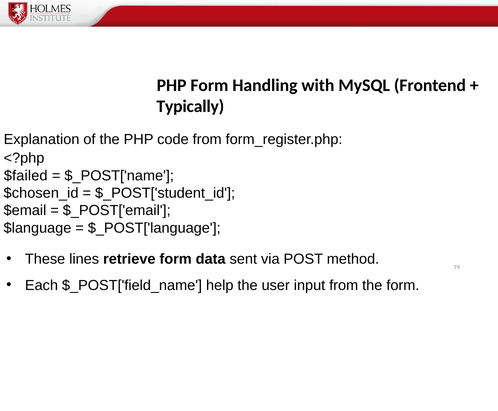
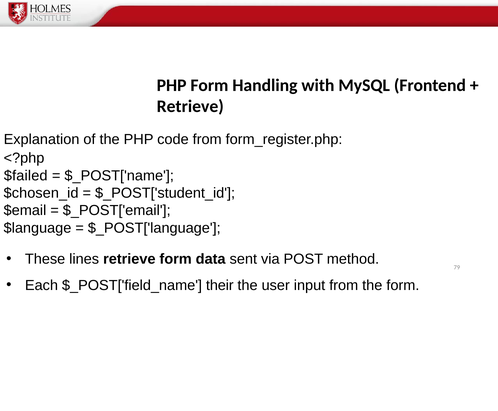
Typically: Typically -> Retrieve (190, 106)
help: help -> their (220, 285)
